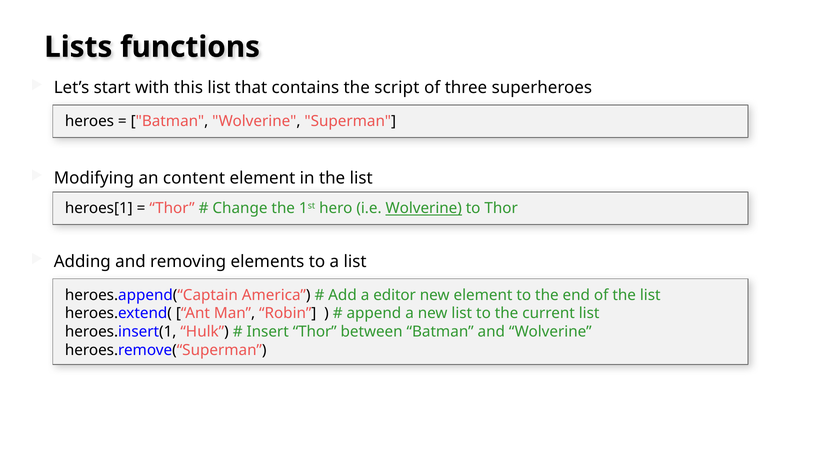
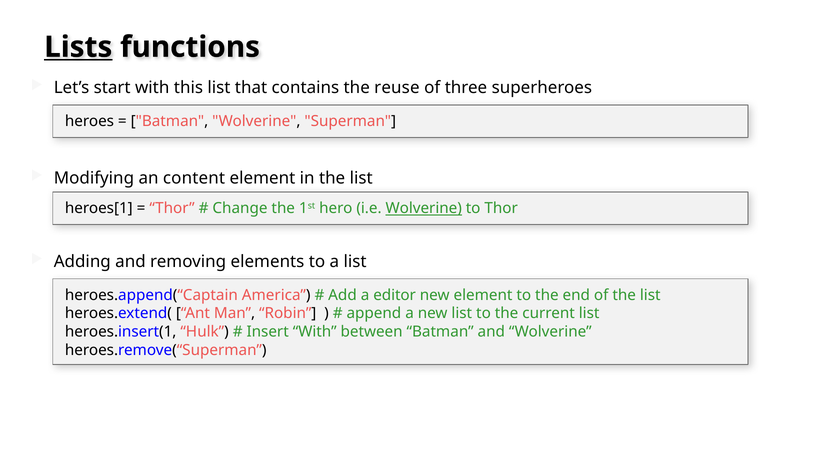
Lists underline: none -> present (78, 47)
script: script -> reuse (397, 88)
Insert Thor: Thor -> With (315, 332)
